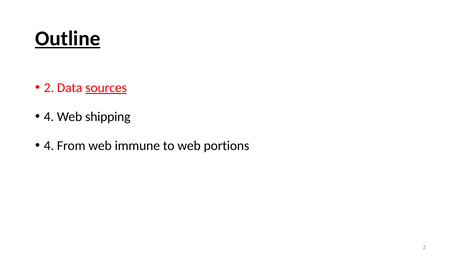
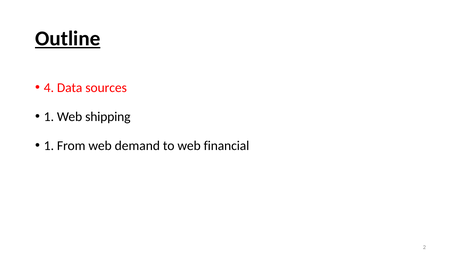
2: 2 -> 4 (49, 88)
sources underline: present -> none (106, 88)
4: 4 -> 1 (49, 117)
4: 4 -> 1 (49, 146)
immune: immune -> demand (137, 146)
portions: portions -> financial (226, 146)
